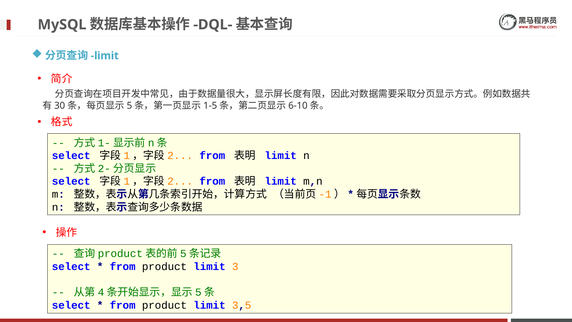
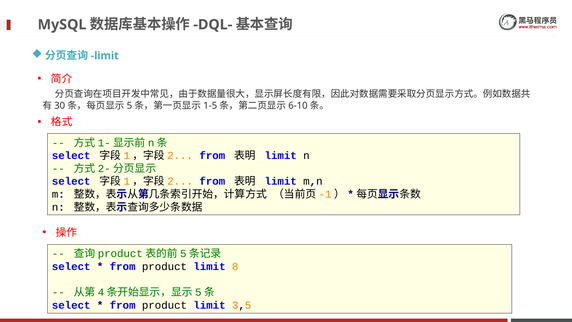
3: 3 -> 8 (235, 266)
